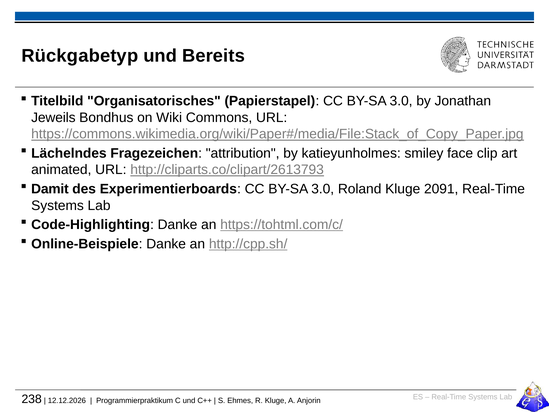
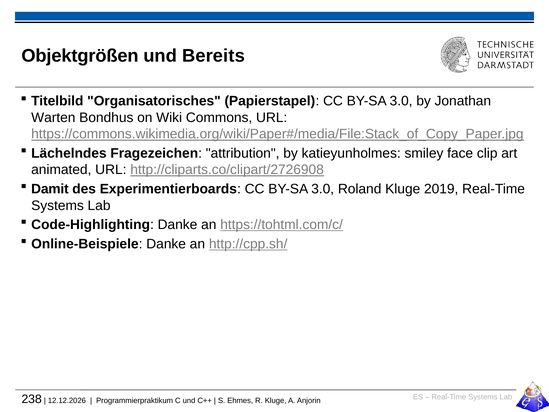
Rückgabetyp: Rückgabetyp -> Objektgrößen (80, 56)
Jeweils: Jeweils -> Warten (53, 118)
http://cliparts.co/clipart/2613793: http://cliparts.co/clipart/2613793 -> http://cliparts.co/clipart/2726908 (227, 170)
2091: 2091 -> 2019 (441, 189)
